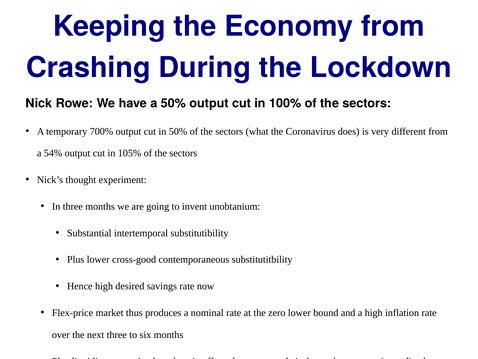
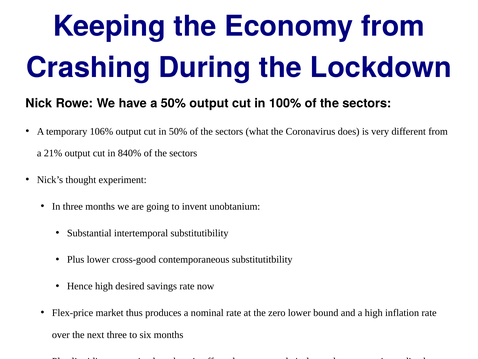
700%: 700% -> 106% (101, 131)
54%: 54% -> 21% (53, 153)
105%: 105% -> 840% (130, 153)
